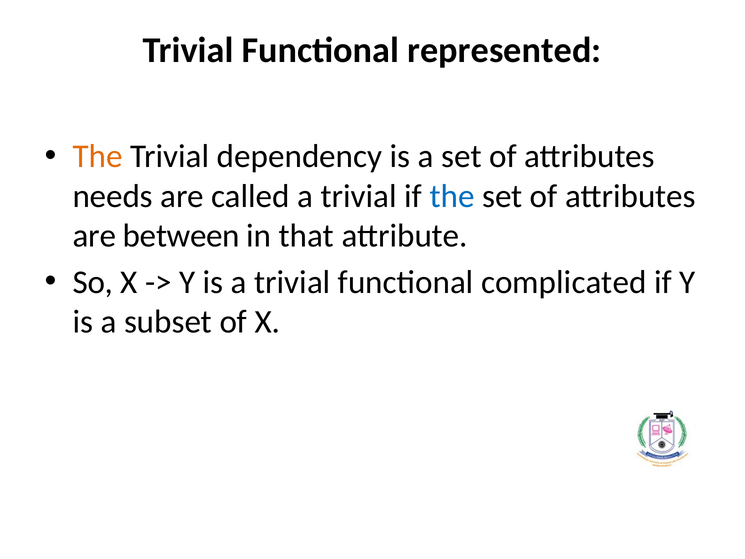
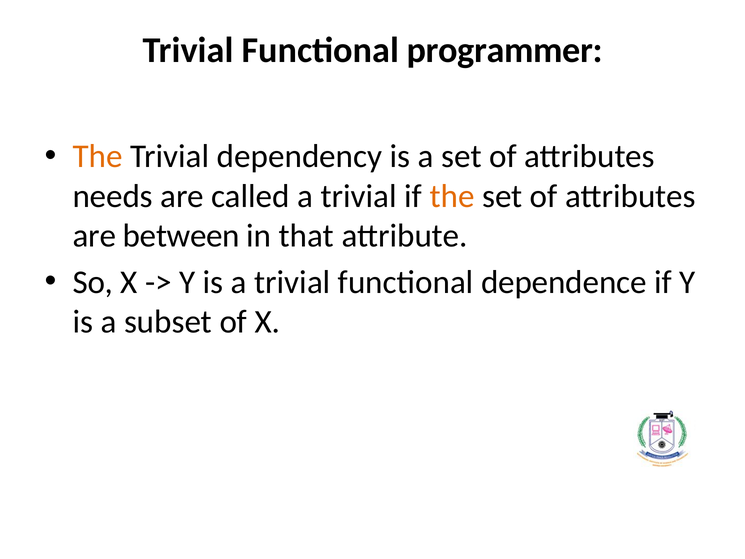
represented: represented -> programmer (505, 50)
the colour: blue -> orange (452, 196)
complicated: complicated -> dependence (564, 282)
